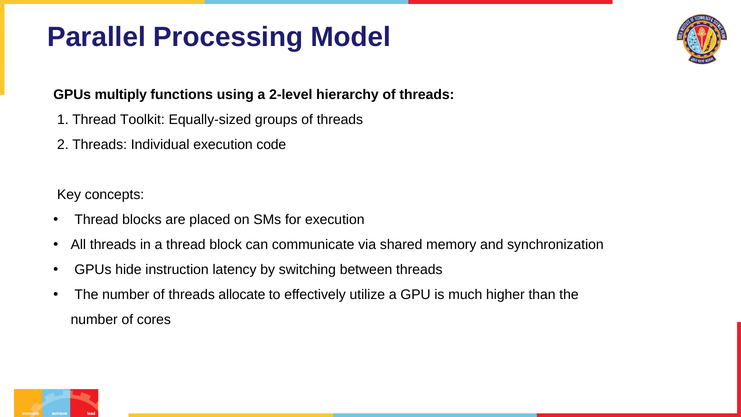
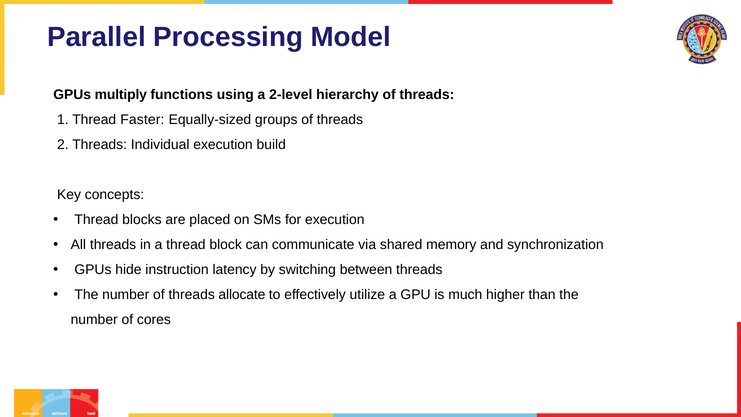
Toolkit: Toolkit -> Faster (142, 120)
code: code -> build (271, 145)
